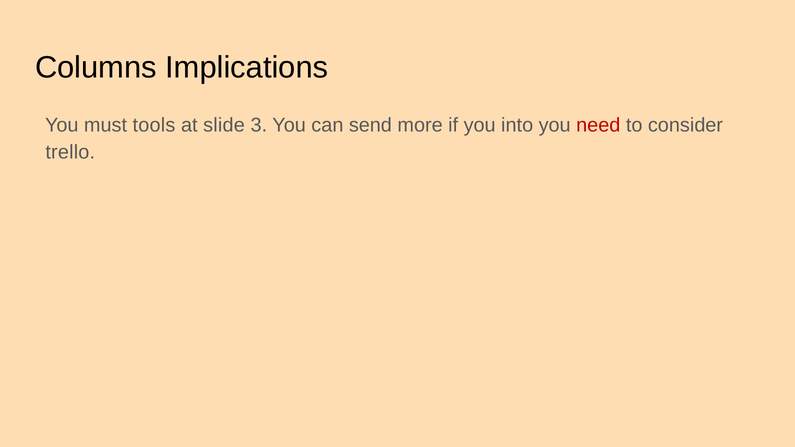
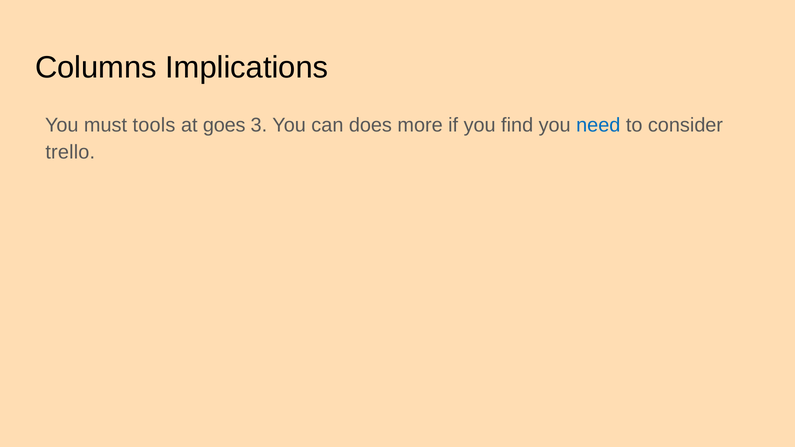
slide: slide -> goes (224, 125)
send: send -> does (370, 125)
into: into -> find (517, 125)
need colour: red -> blue (598, 125)
